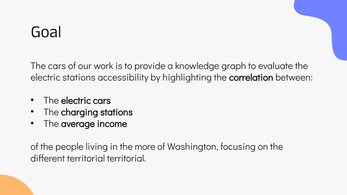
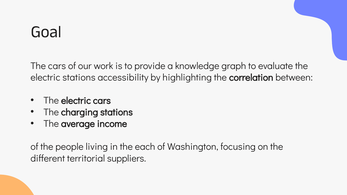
more: more -> each (145, 147)
territorial territorial: territorial -> suppliers (127, 158)
